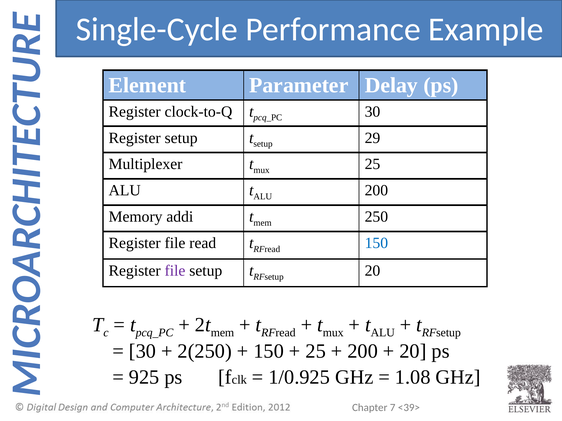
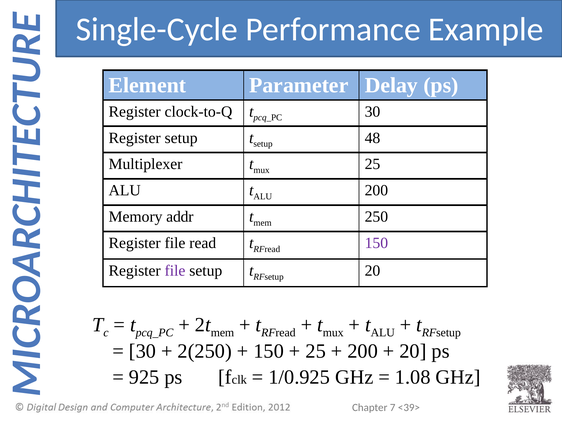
29: 29 -> 48 (372, 138)
addi: addi -> addr (180, 217)
150 colour: blue -> purple (376, 243)
